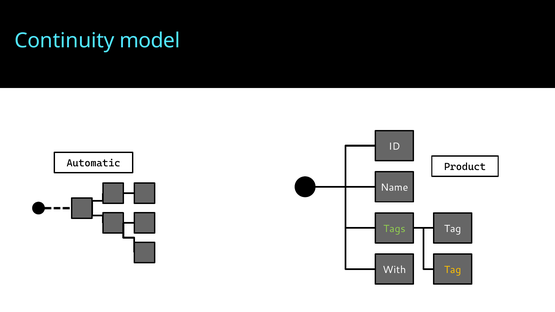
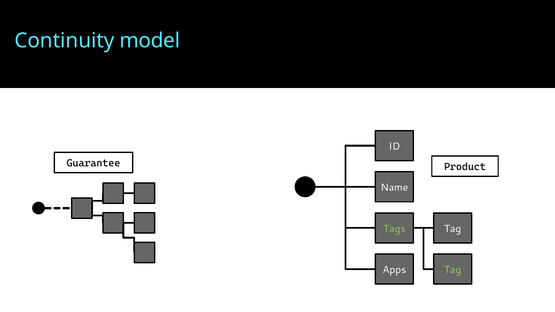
Automatic: Automatic -> Guarantee (93, 163)
With: With -> Apps (394, 270)
Tag colour: yellow -> light green (453, 270)
